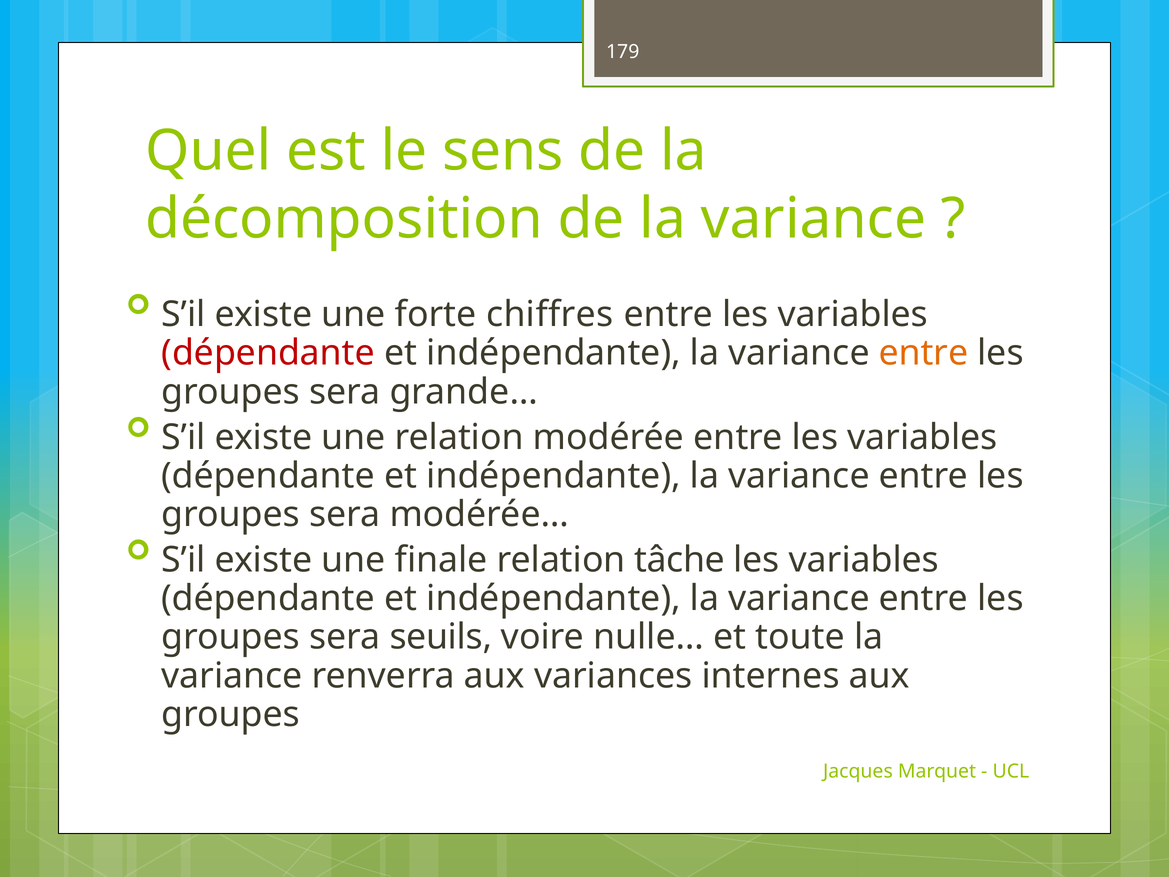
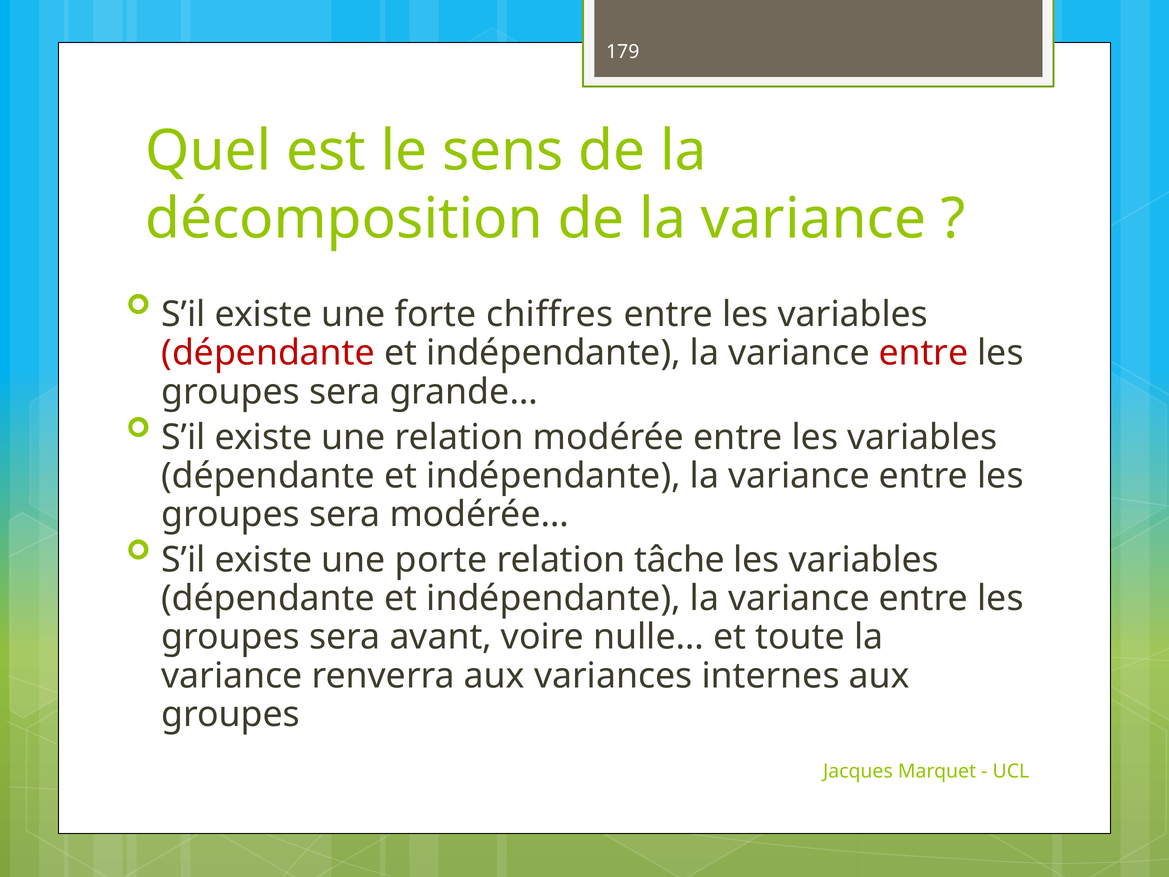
entre colour: orange -> red (923, 353)
finale: finale -> porte (441, 560)
seuils: seuils -> avant (441, 637)
